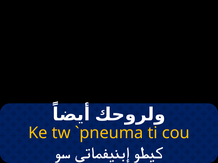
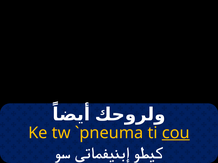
cou underline: none -> present (176, 133)
